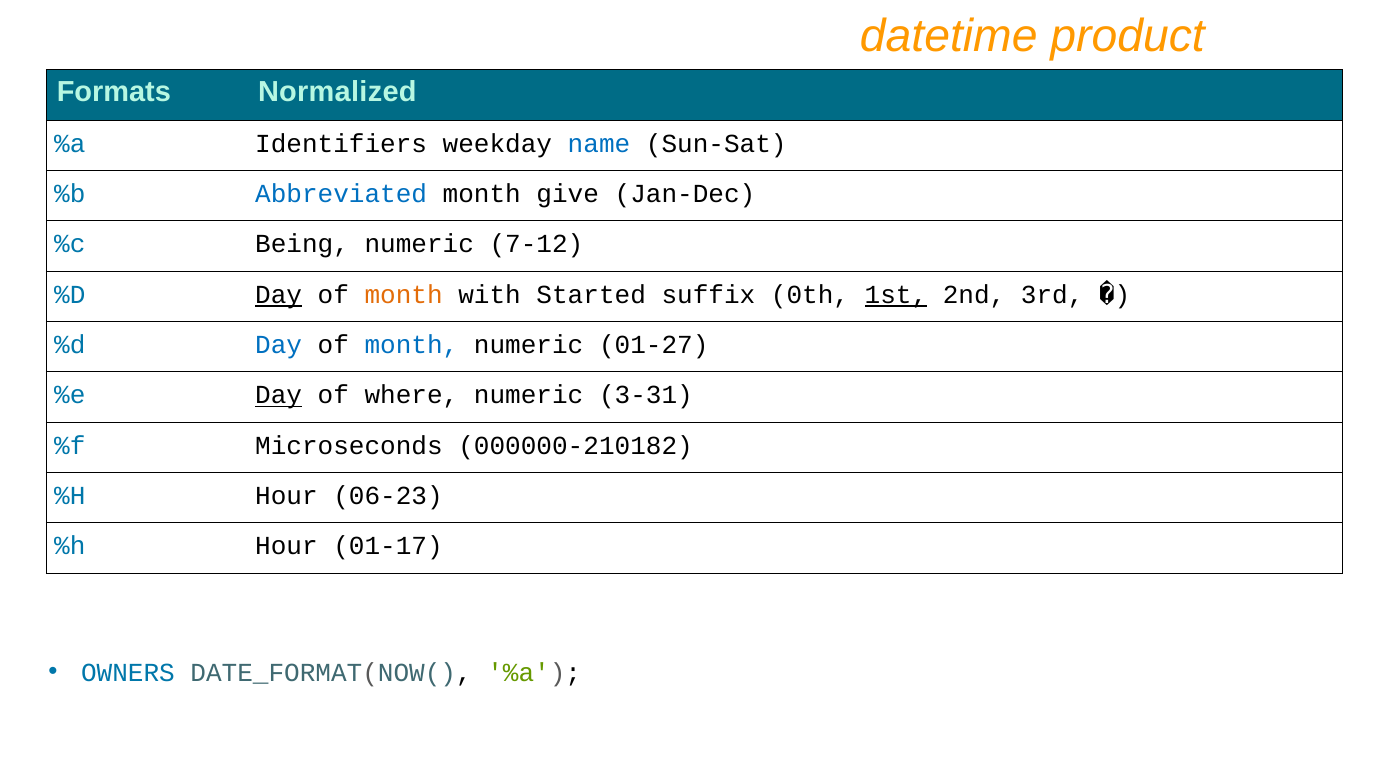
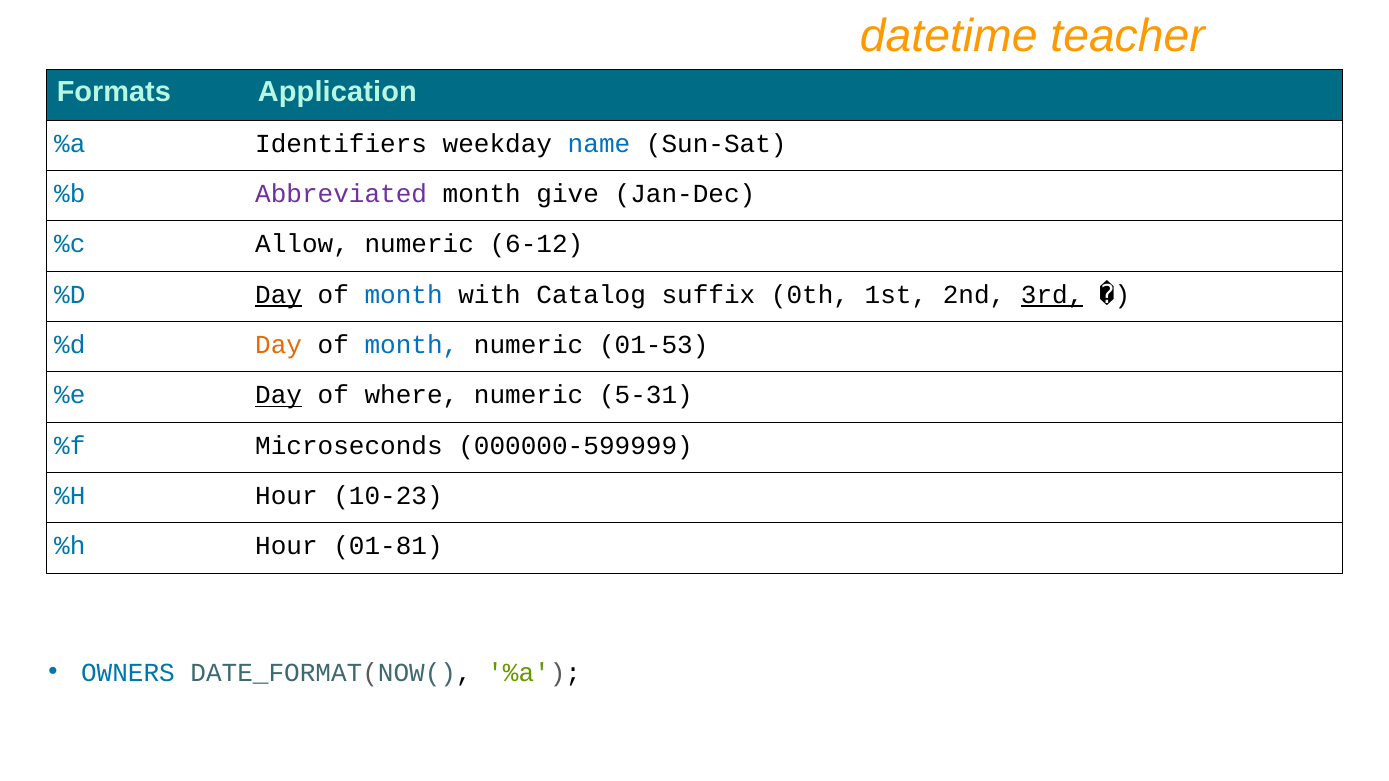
product: product -> teacher (1128, 36)
Normalized: Normalized -> Application (337, 92)
Abbreviated colour: blue -> purple (341, 194)
Being: Being -> Allow (302, 244)
7-12: 7-12 -> 6-12 (536, 244)
month colour: orange -> blue (404, 295)
Started: Started -> Catalog (591, 295)
1st underline: present -> none (896, 295)
3rd underline: none -> present (1052, 295)
Day colour: blue -> orange (279, 345)
01-27: 01-27 -> 01-53 (654, 345)
3-31: 3-31 -> 5-31 (646, 395)
000000-210182: 000000-210182 -> 000000-599999 (576, 446)
06-23: 06-23 -> 10-23 (388, 496)
01-17: 01-17 -> 01-81 (388, 547)
